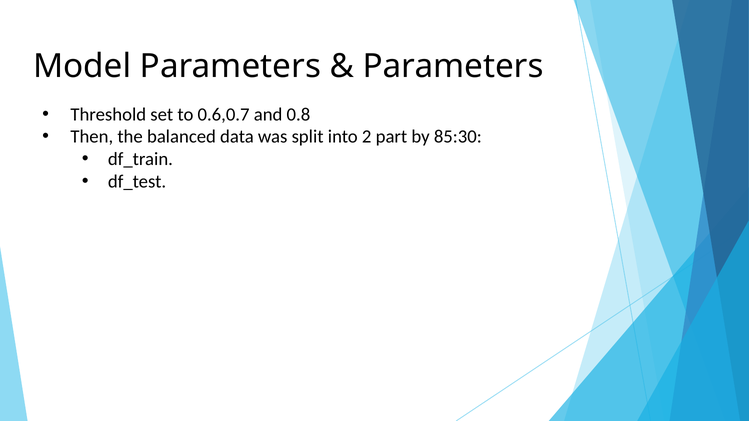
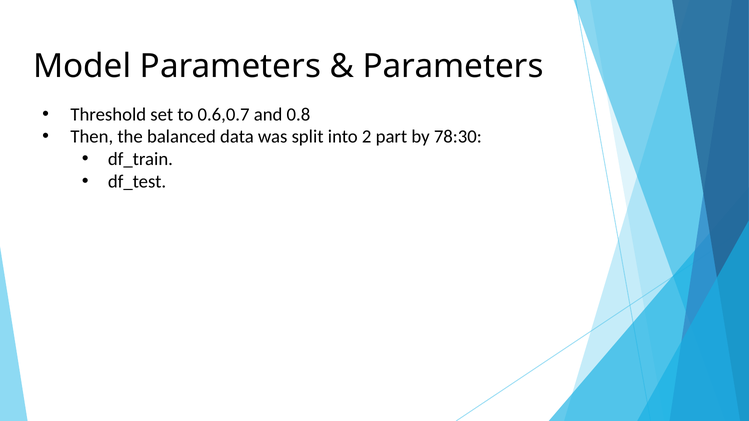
85:30: 85:30 -> 78:30 (458, 137)
